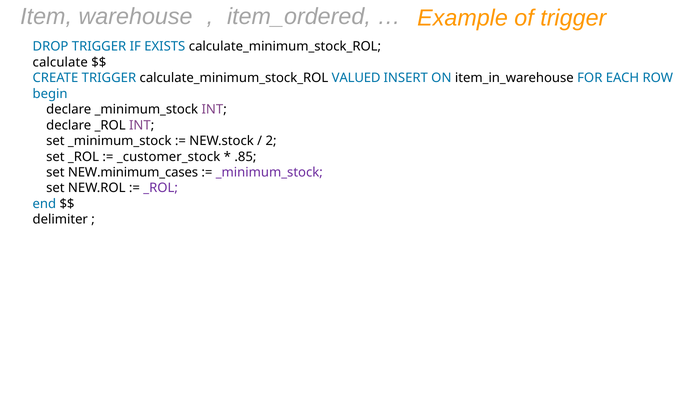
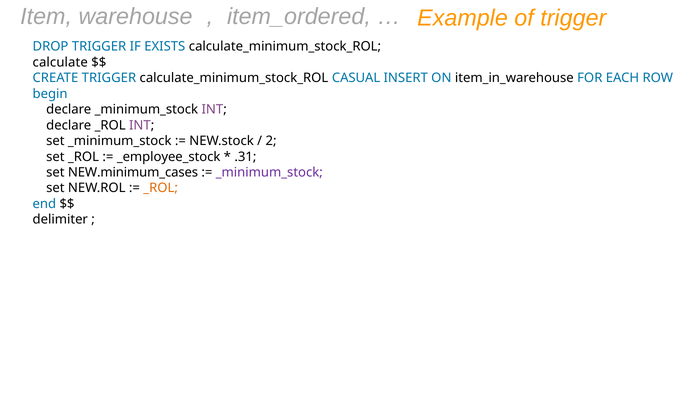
VALUED: VALUED -> CASUAL (356, 78)
_customer_stock: _customer_stock -> _employee_stock (169, 157)
.85: .85 -> .31 (245, 157)
_ROL colour: purple -> orange (161, 188)
